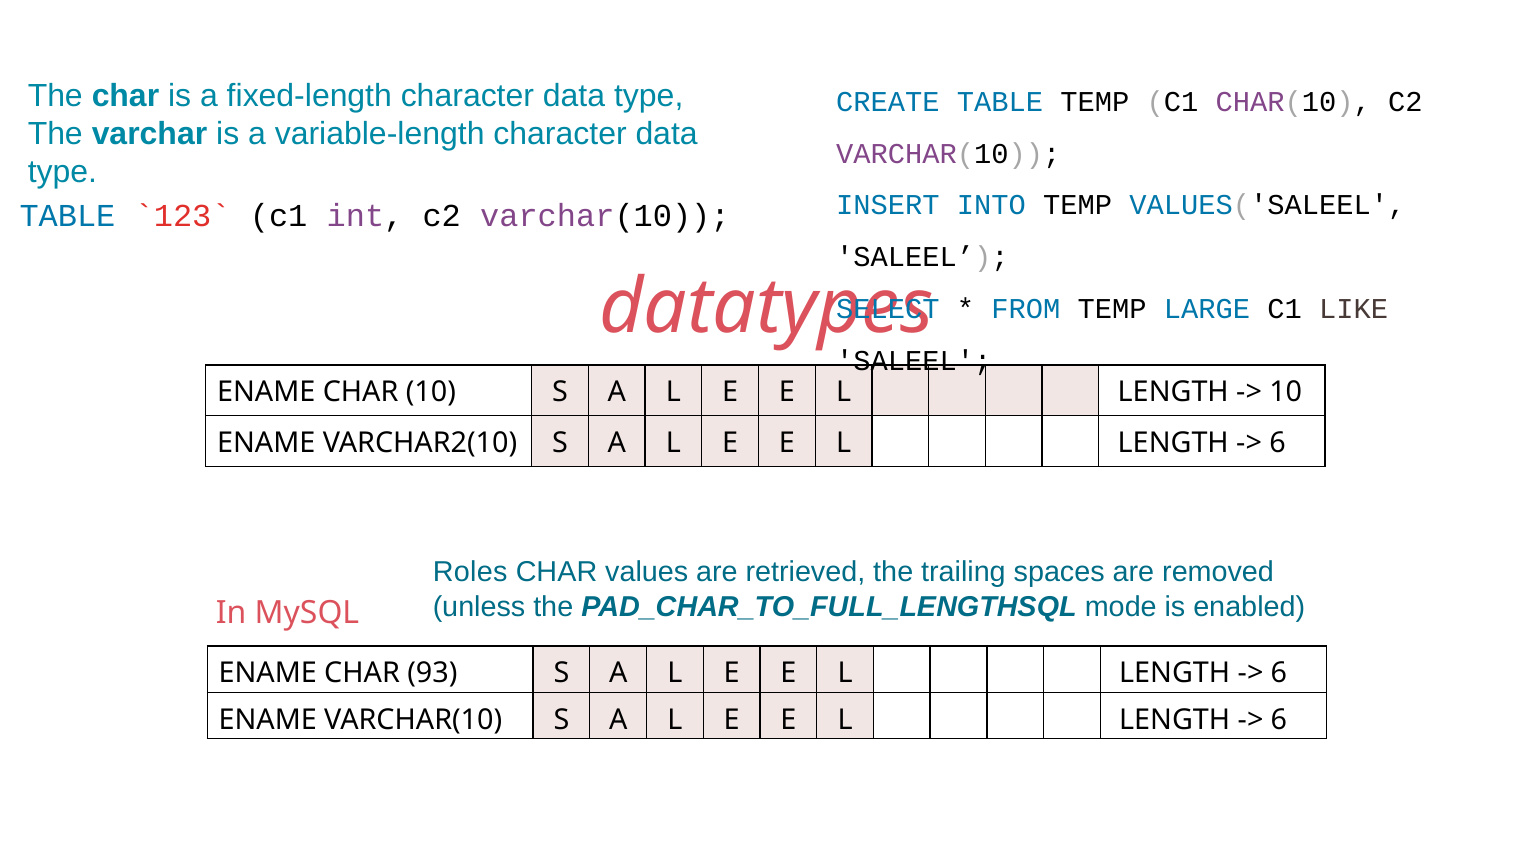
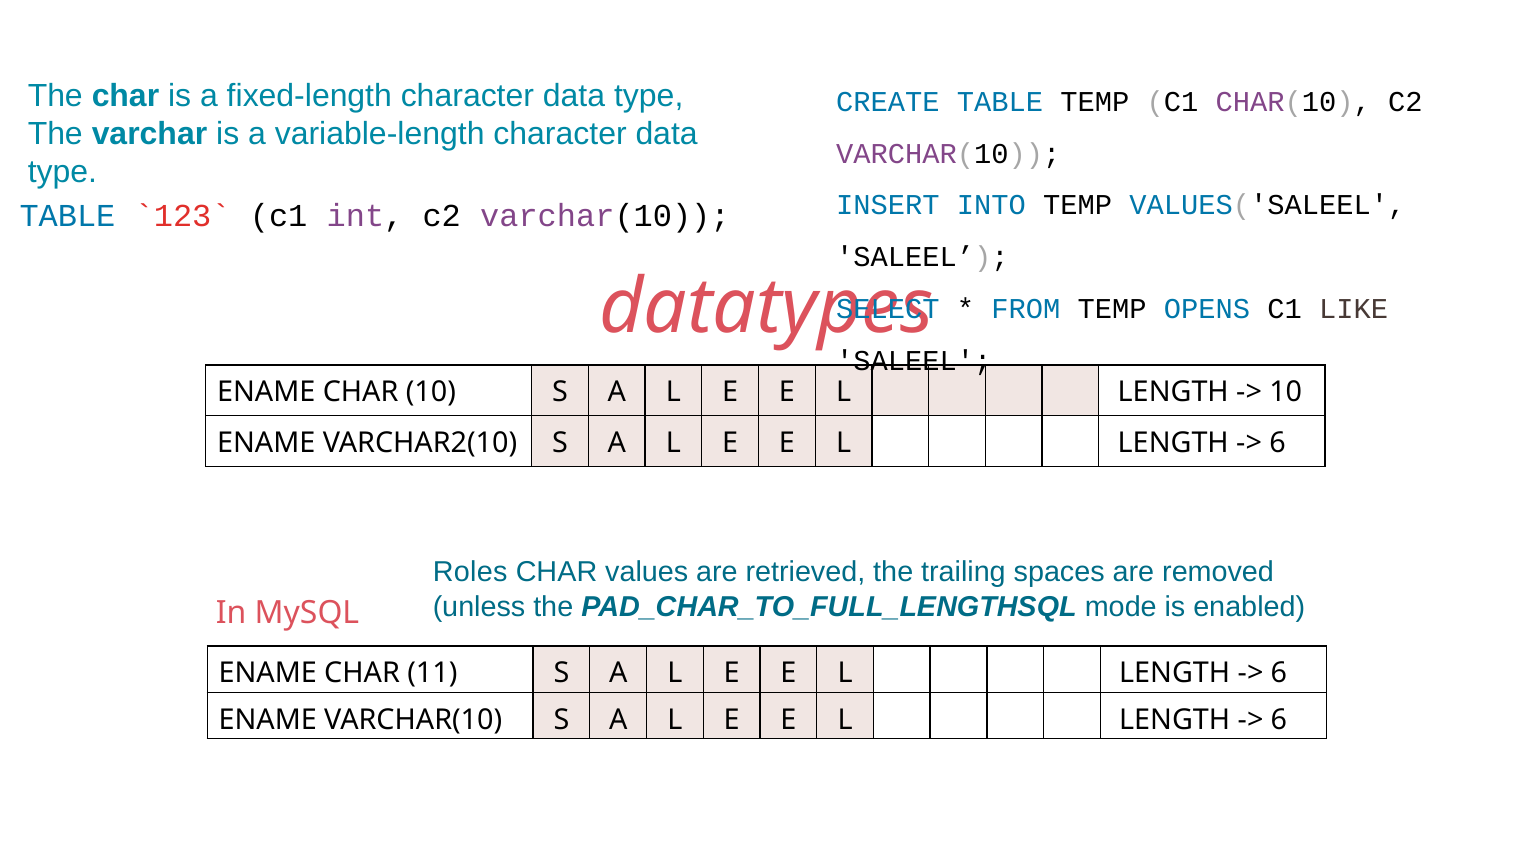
LARGE: LARGE -> OPENS (1207, 309)
93: 93 -> 11 (432, 673)
